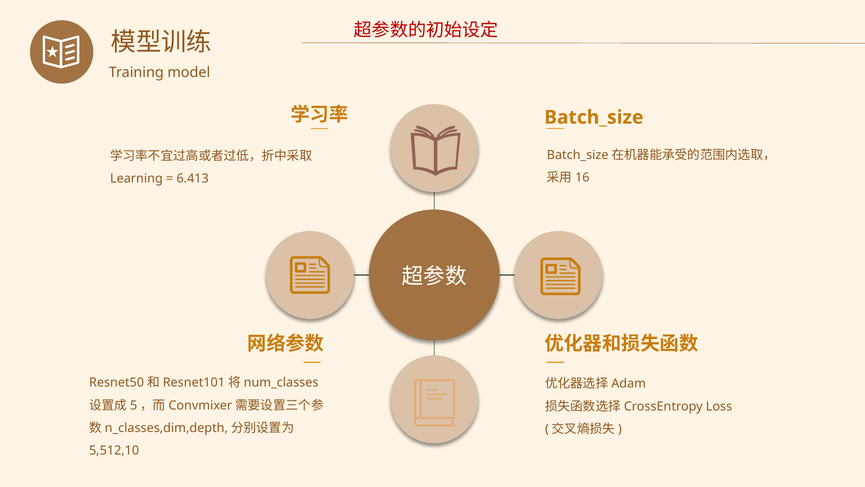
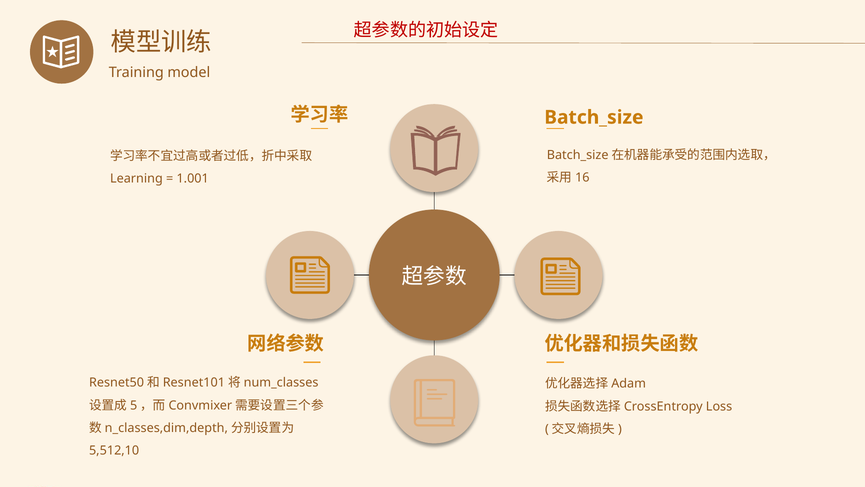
6.413: 6.413 -> 1.001 (193, 179)
